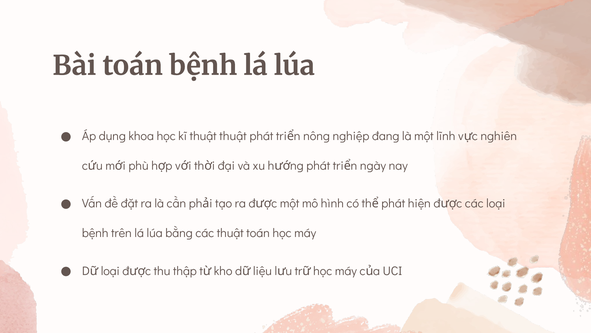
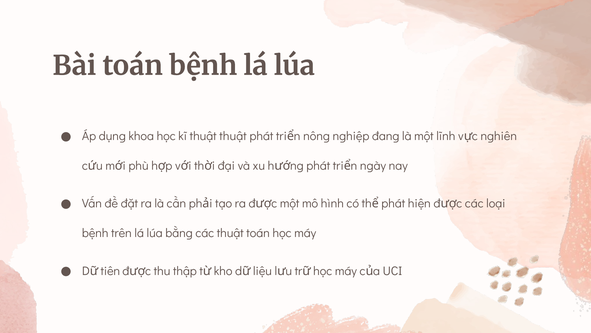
loại: loại -> tiên (110, 271)
